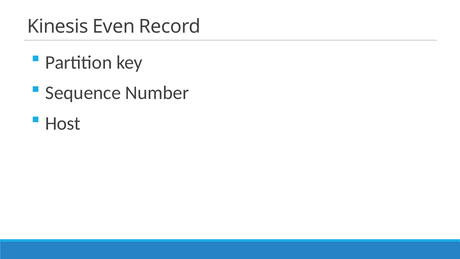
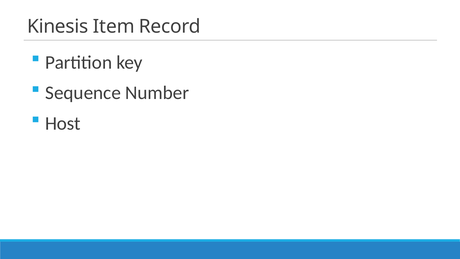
Even: Even -> Item (114, 26)
